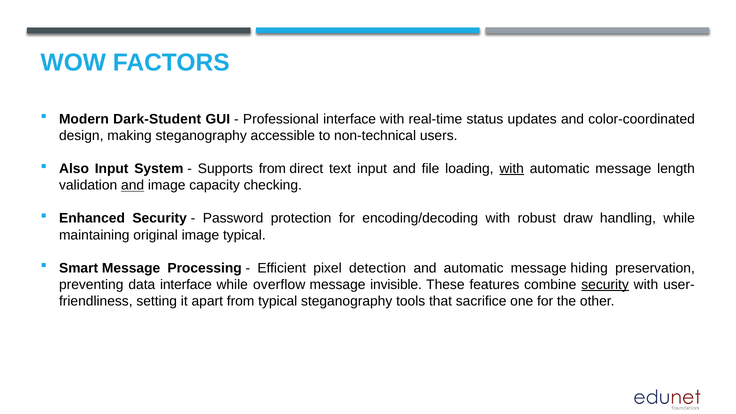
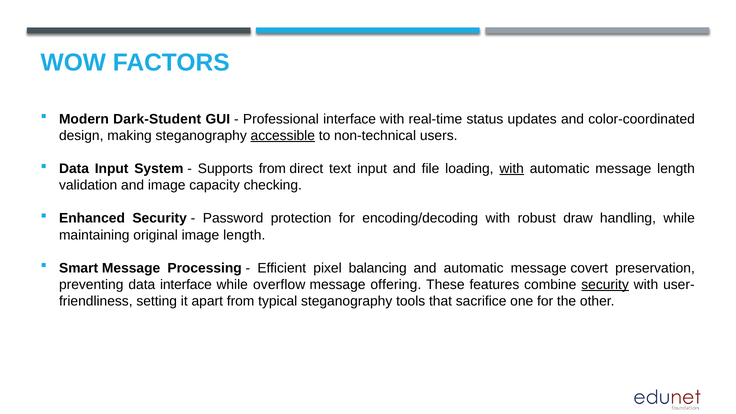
accessible underline: none -> present (283, 136)
Also: Also -> Data (74, 169)
and underline: present -> none (133, 185)
image typical: typical -> length (244, 235)
detection: detection -> balancing (378, 268)
hiding: hiding -> covert (589, 268)
invisible: invisible -> offering (396, 285)
